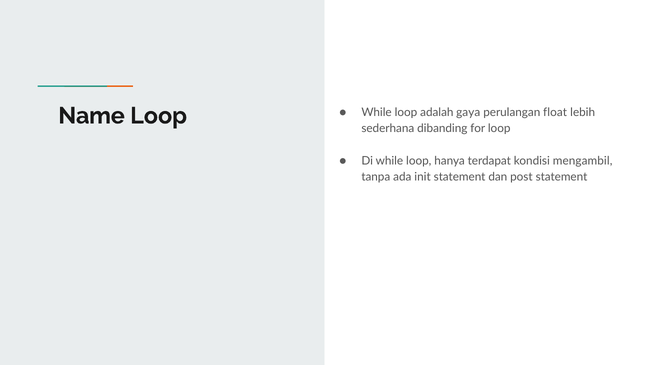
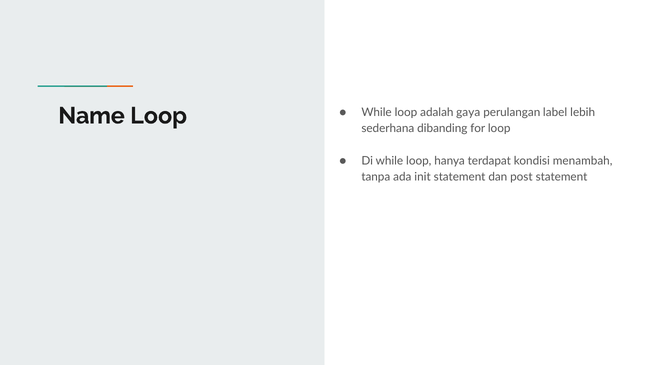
float: float -> label (555, 112)
mengambil: mengambil -> menambah (583, 161)
